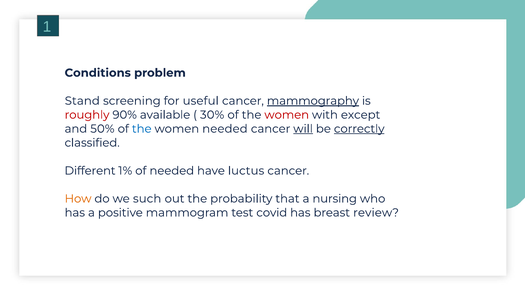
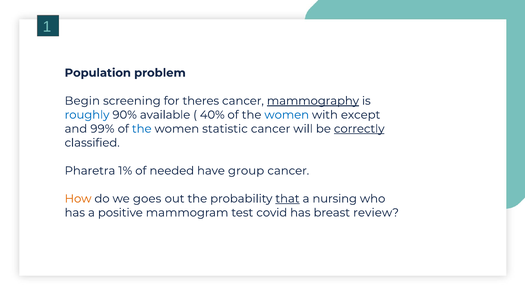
Conditions: Conditions -> Population (98, 73)
Stand: Stand -> Begin (82, 101)
useful: useful -> theres (201, 101)
roughly colour: red -> blue (87, 115)
30%: 30% -> 40% (212, 115)
women colour: red -> blue (287, 115)
50%: 50% -> 99% (102, 129)
women needed: needed -> statistic (225, 129)
will underline: present -> none (303, 129)
Different: Different -> Pharetra (90, 171)
luctus: luctus -> group (246, 171)
such: such -> goes (147, 199)
that underline: none -> present (287, 199)
